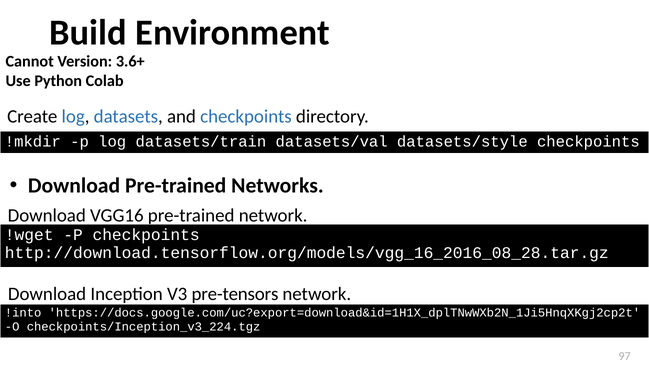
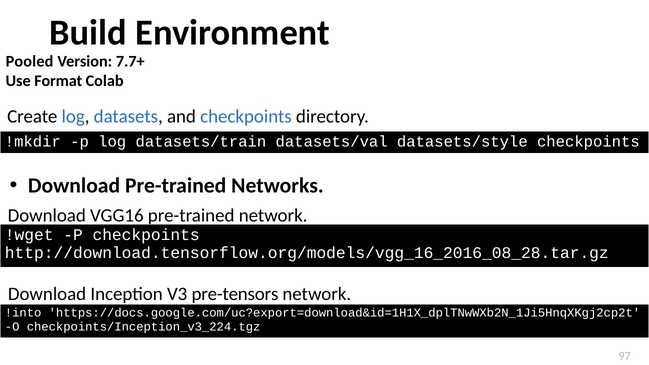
Cannot: Cannot -> Pooled (30, 62)
3.6+: 3.6+ -> 7.7+ (130, 62)
Python: Python -> Format (58, 81)
